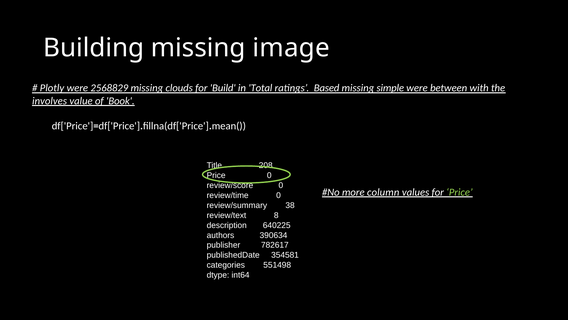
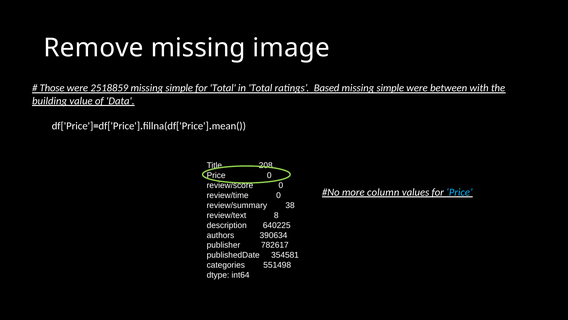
Building: Building -> Remove (94, 48)
Plotly: Plotly -> Those (52, 88)
2568829: 2568829 -> 2518859 (109, 88)
clouds: clouds -> simple (179, 88)
for Build: Build -> Total (223, 88)
involves: involves -> building (50, 101)
Book: Book -> Data (120, 101)
Price colour: light green -> light blue (459, 192)
